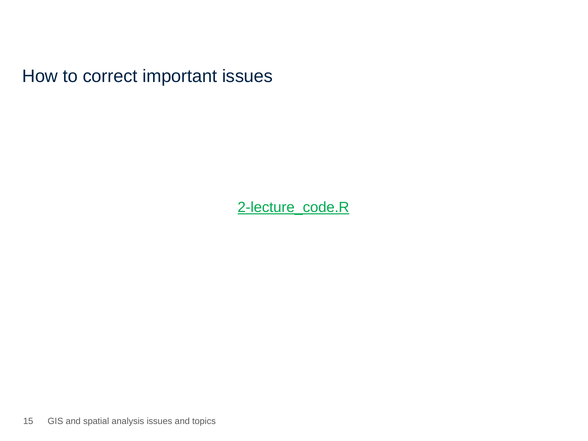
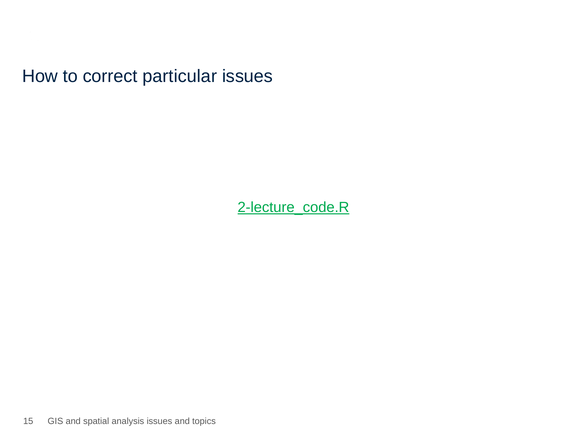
important: important -> particular (180, 76)
